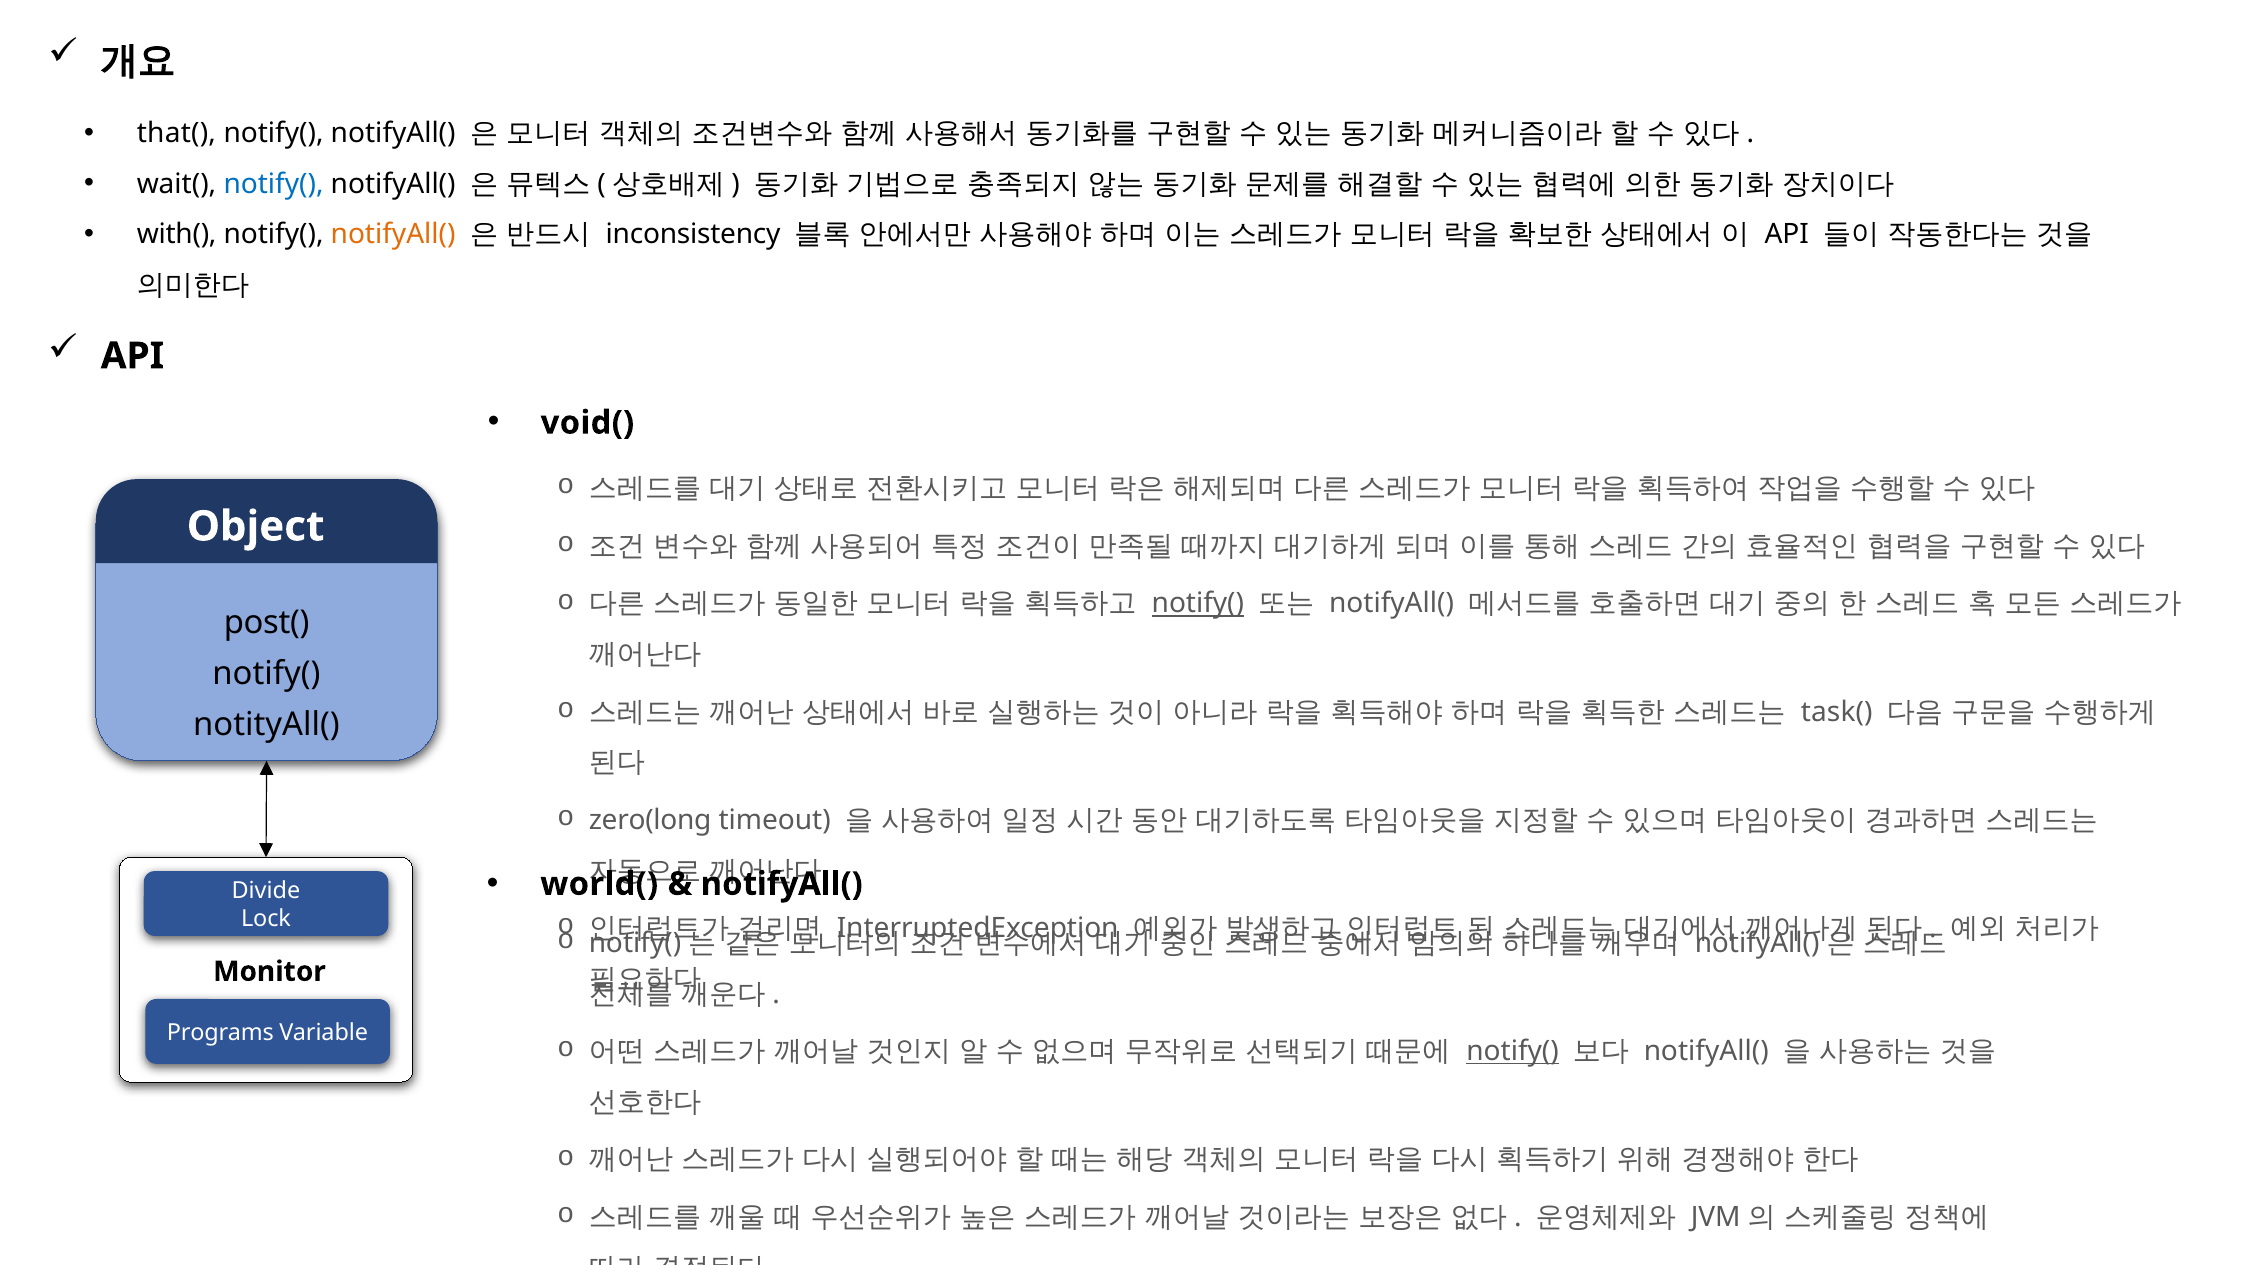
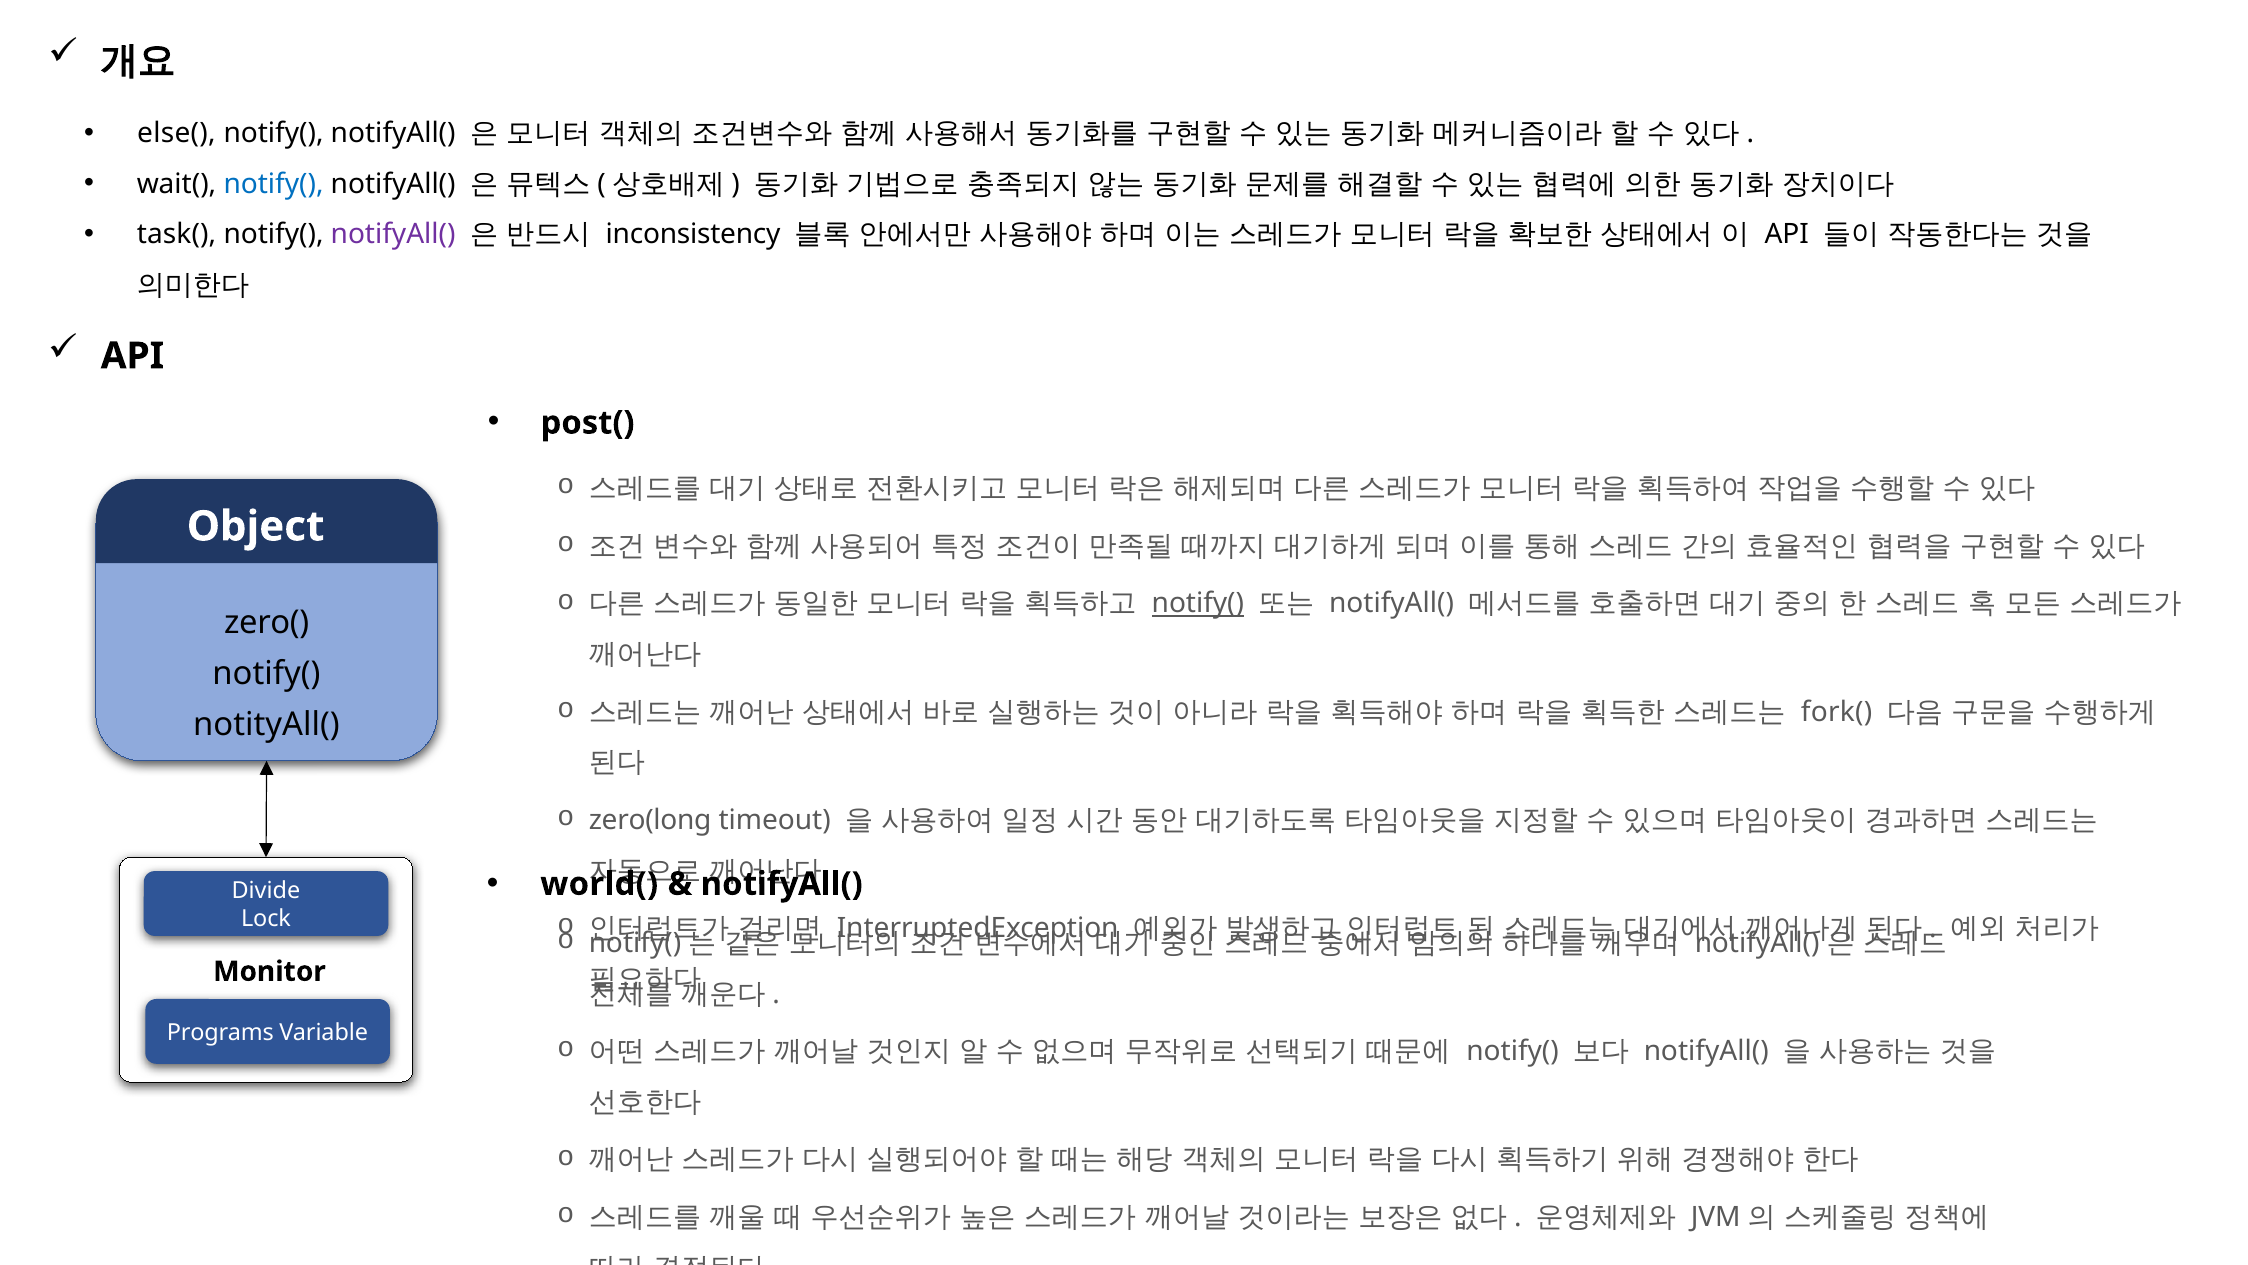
that(: that( -> else( (176, 133)
with(: with( -> task( (176, 234)
notifyAll( colour: orange -> purple (393, 234)
void(: void( -> post( (588, 423)
post(: post( -> zero( (267, 622)
task(: task( -> fork( (1837, 712)
notify( underline: present -> none (1513, 1051)
